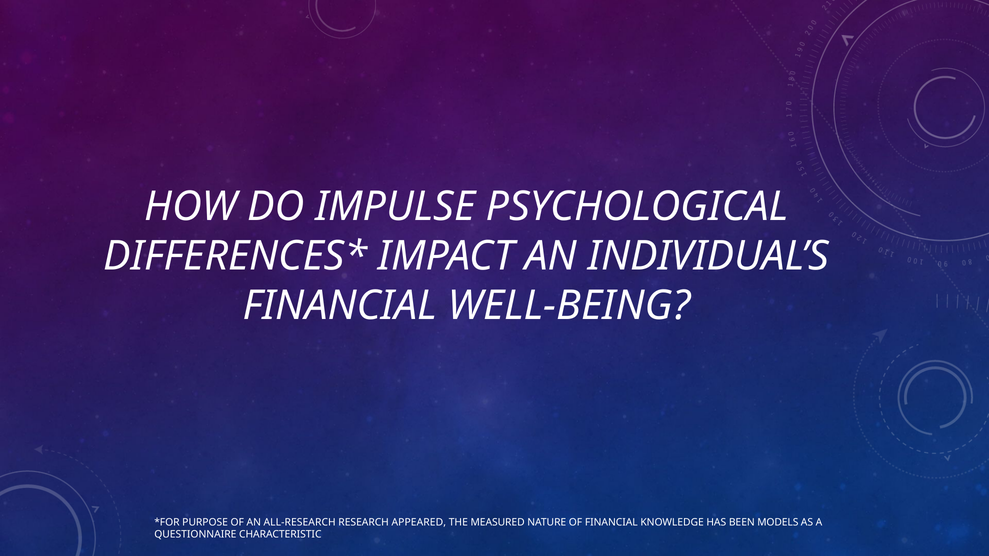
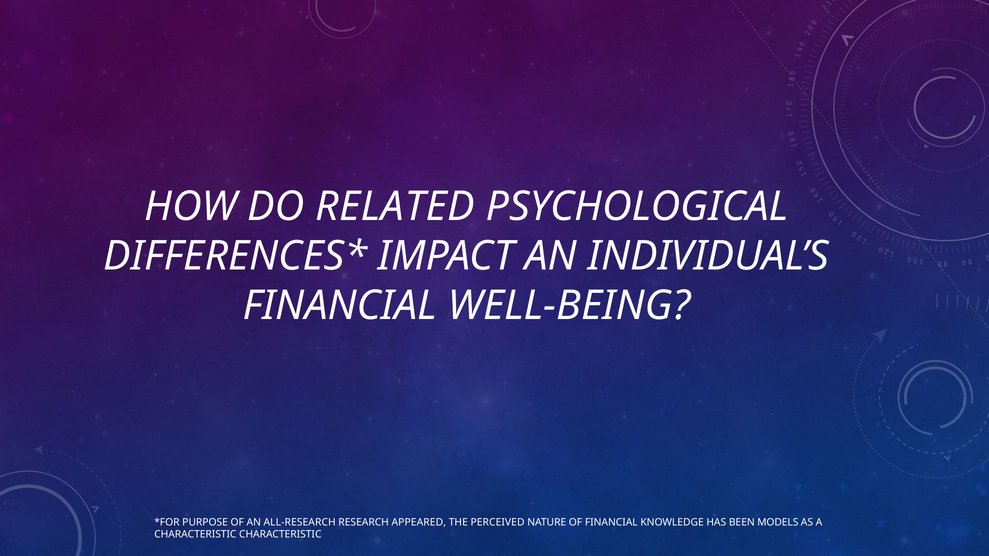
IMPULSE: IMPULSE -> RELATED (395, 207)
MEASURED: MEASURED -> PERCEIVED (498, 522)
QUESTIONNAIRE: QUESTIONNAIRE -> CHARACTERISTIC (195, 535)
